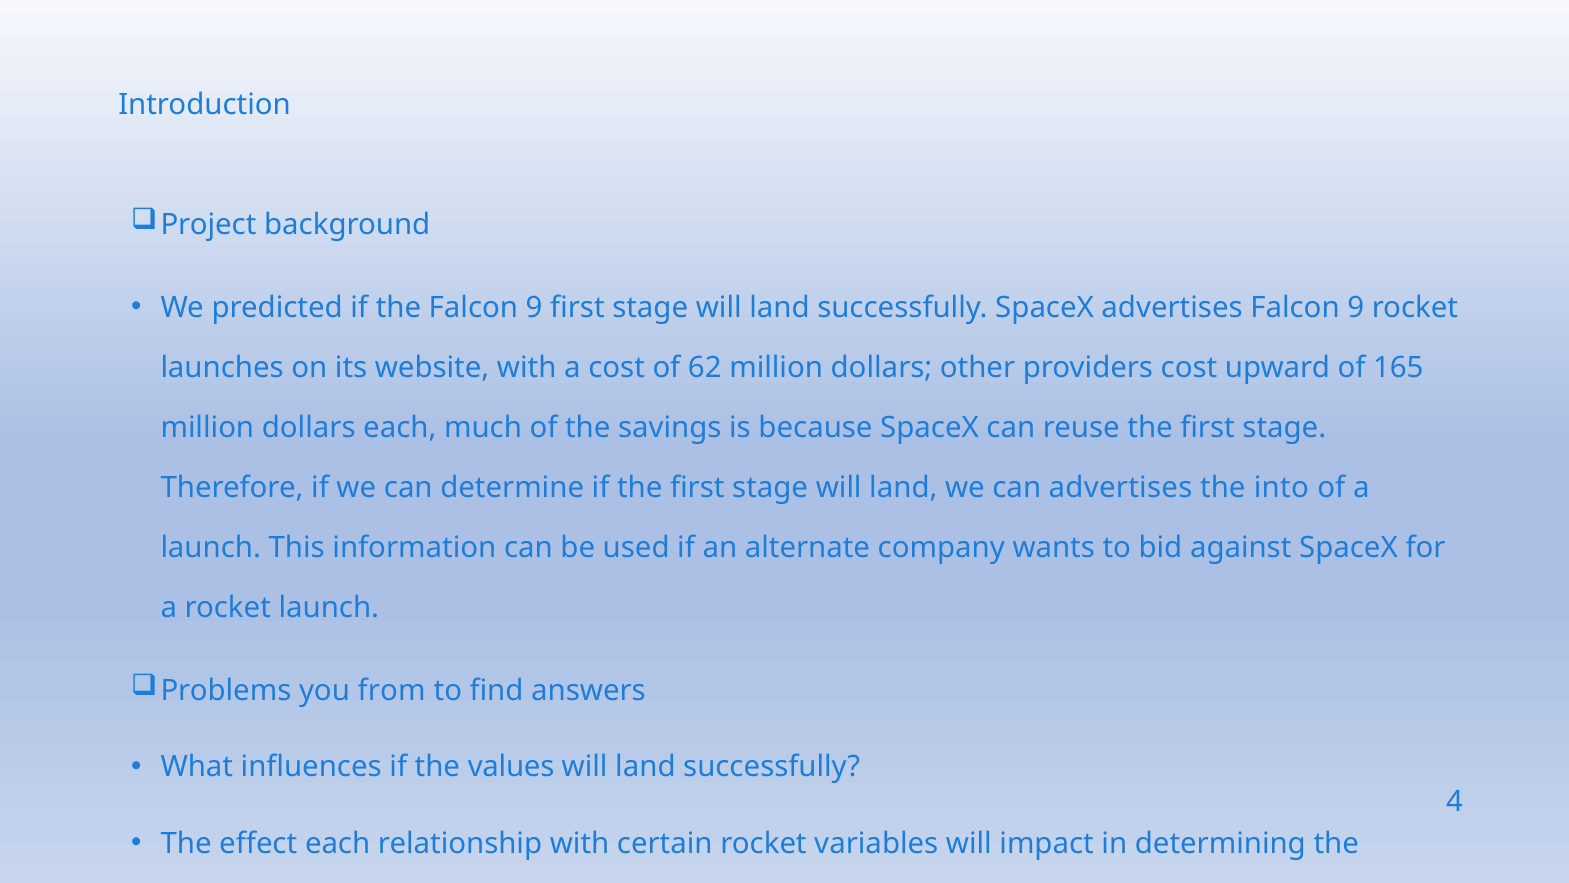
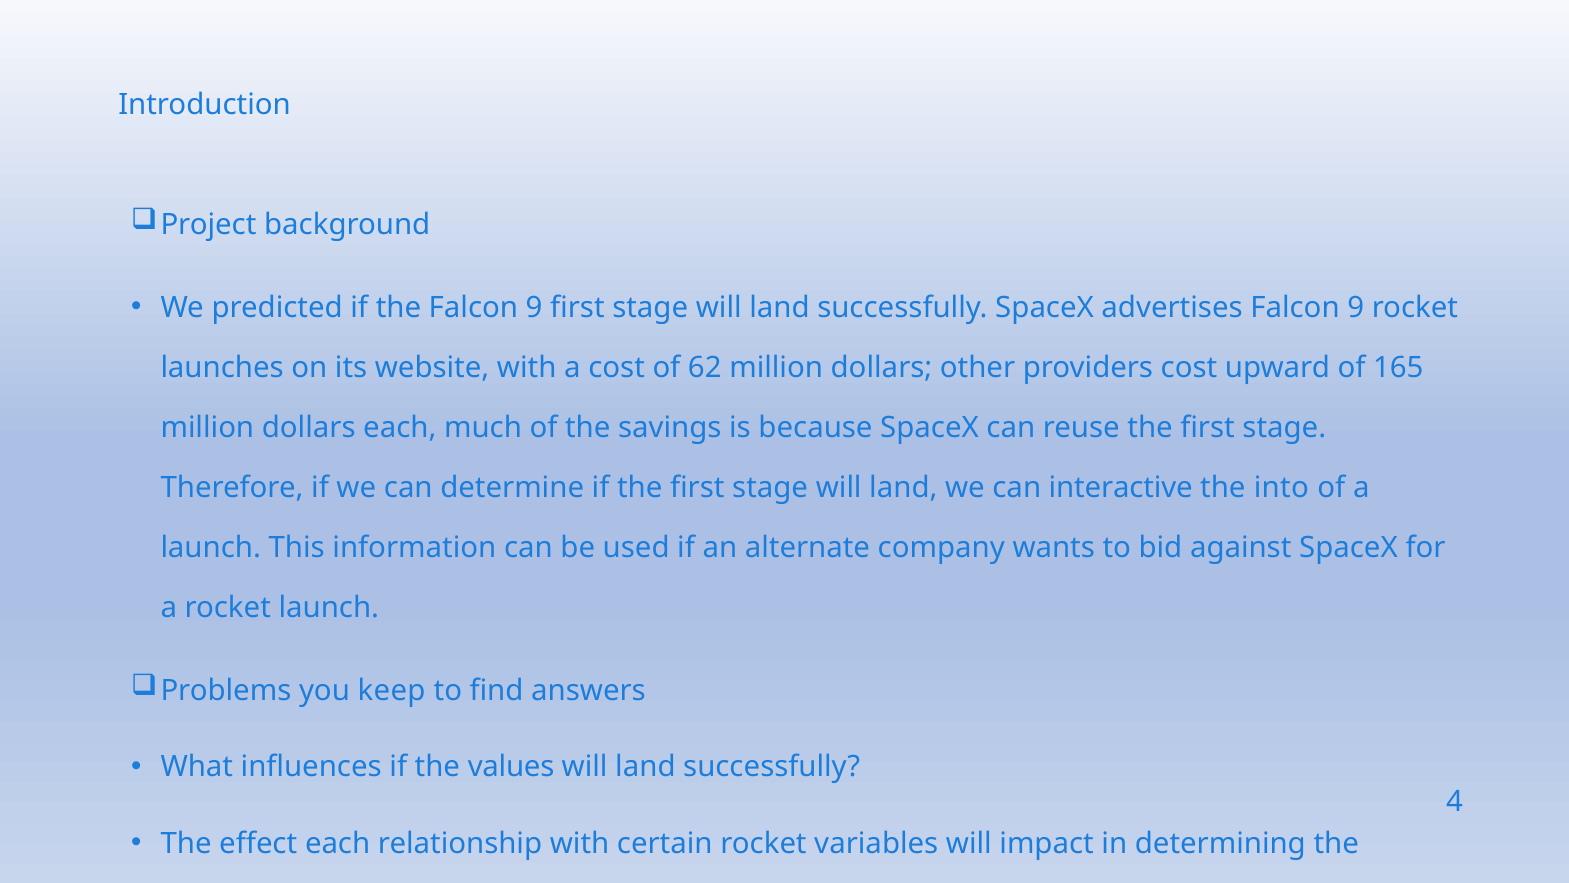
can advertises: advertises -> interactive (1121, 487)
from: from -> keep (392, 690)
